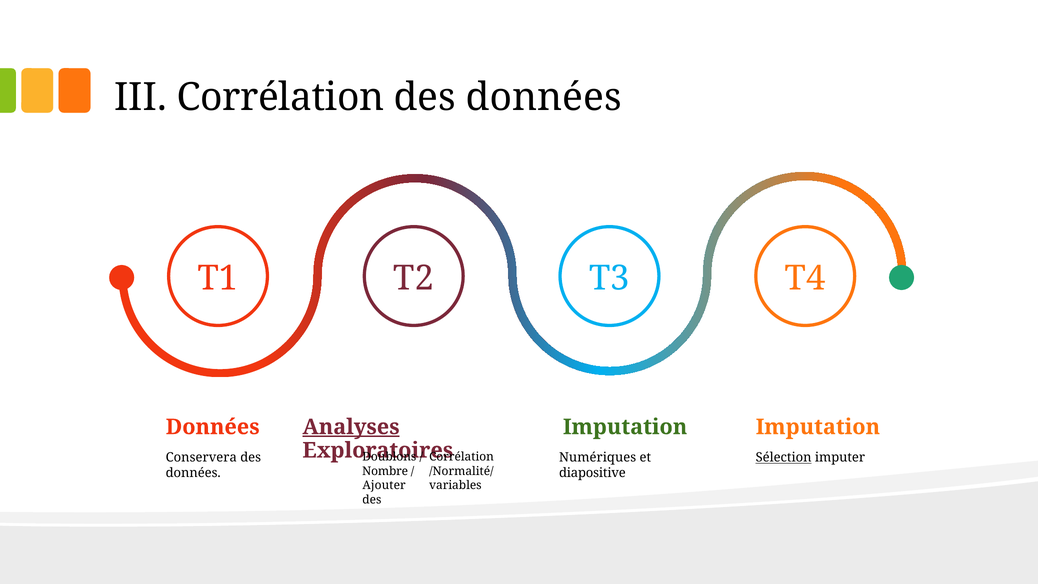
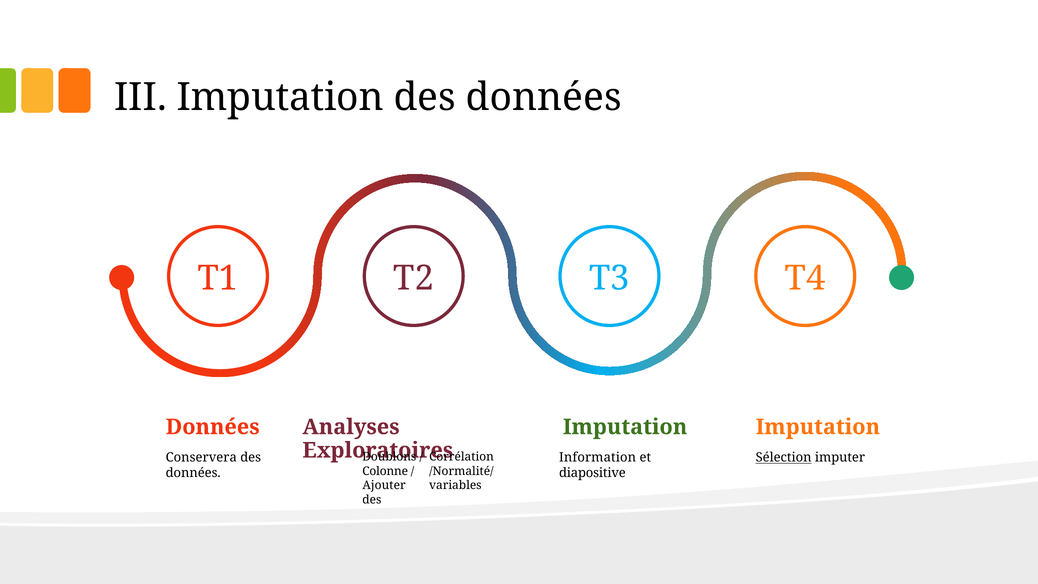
III Corrélation: Corrélation -> Imputation (280, 97)
Analyses underline: present -> none (351, 427)
Numériques: Numériques -> Information (598, 458)
Nombre: Nombre -> Colonne (385, 471)
